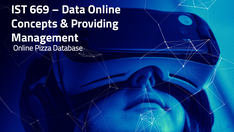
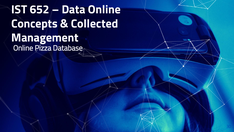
669: 669 -> 652 (40, 10)
Providing: Providing -> Collected (95, 24)
